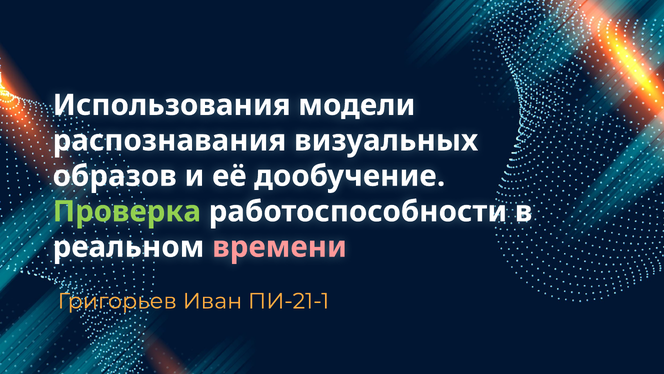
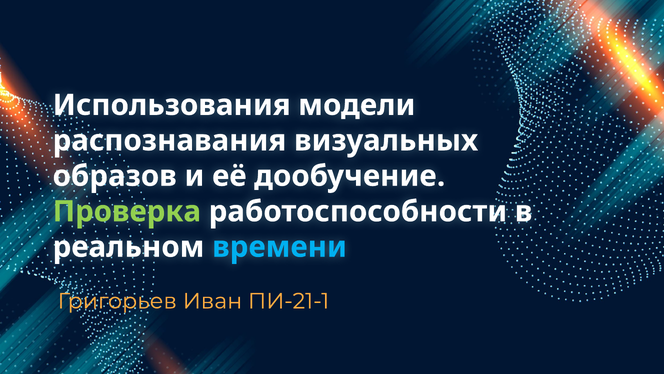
времени colour: pink -> light blue (280, 247)
